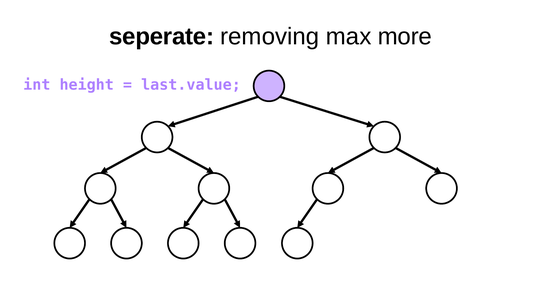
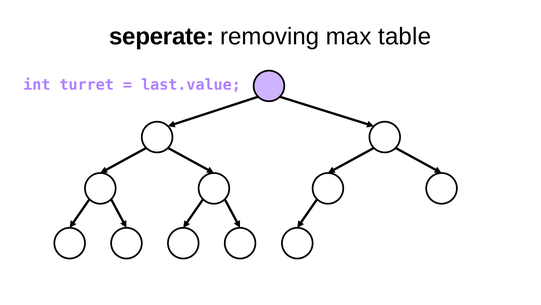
more: more -> table (405, 36)
height: height -> turret (87, 85)
